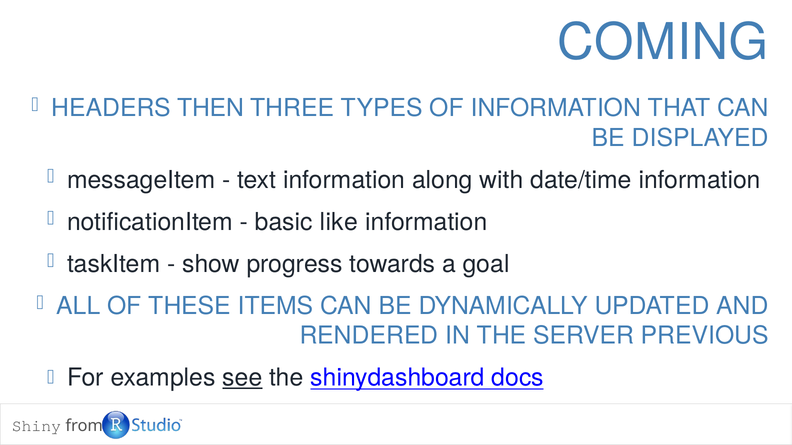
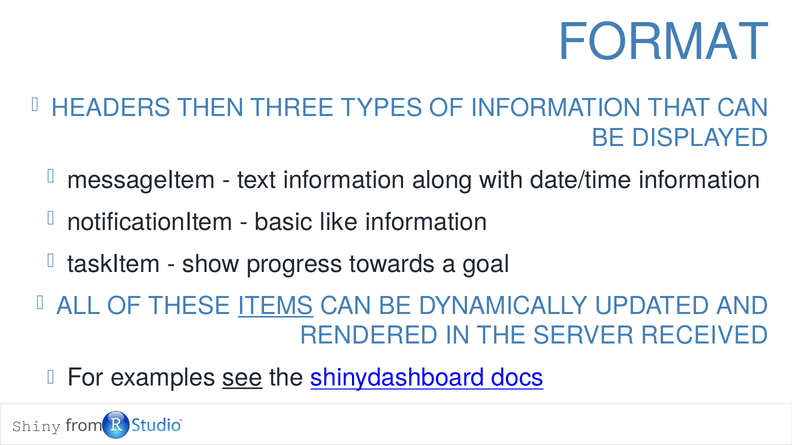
COMING: COMING -> FORMAT (663, 43)
ITEMS underline: none -> present (276, 306)
PREVIOUS: PREVIOUS -> RECEIVED (705, 336)
